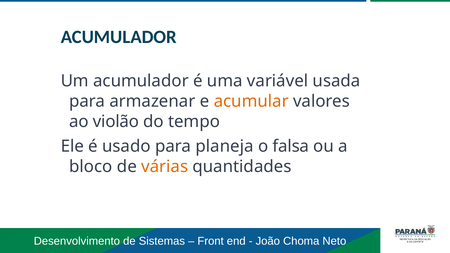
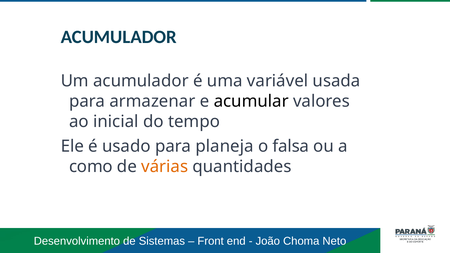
acumular colour: orange -> black (251, 101)
violão: violão -> inicial (116, 122)
bloco: bloco -> como (91, 167)
